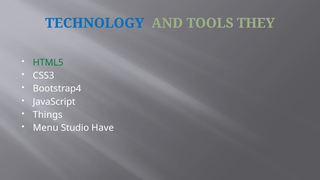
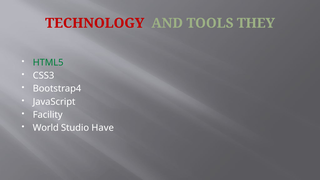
TECHNOLOGY colour: blue -> red (95, 23)
Things: Things -> Facility (48, 115)
Menu: Menu -> World (46, 128)
